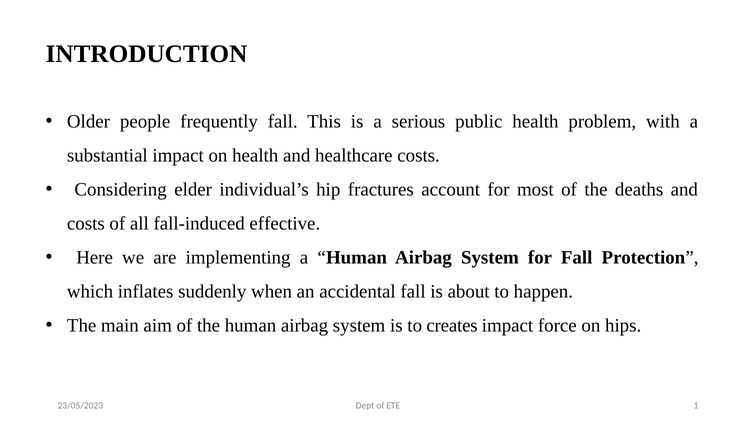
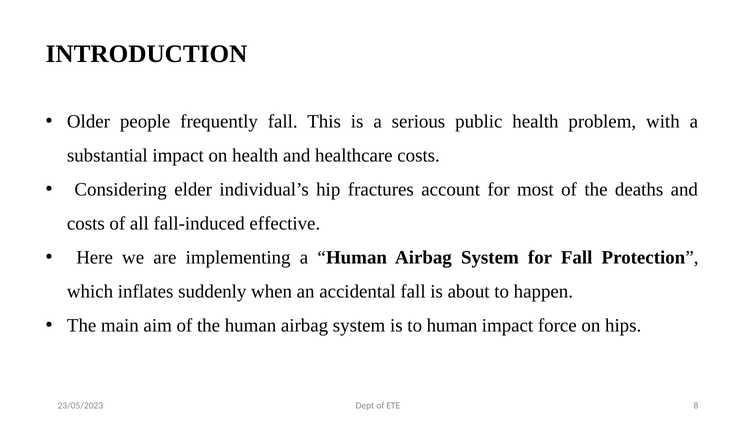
to creates: creates -> human (452, 326)
1: 1 -> 8 (696, 406)
